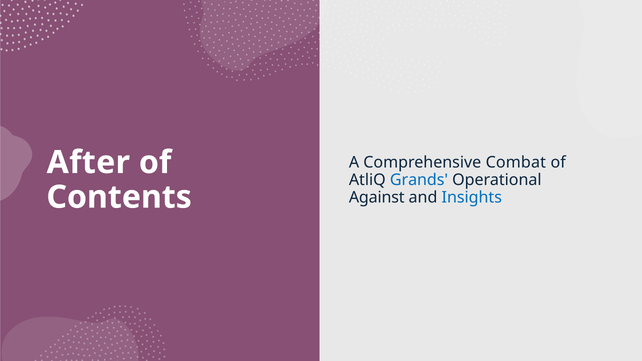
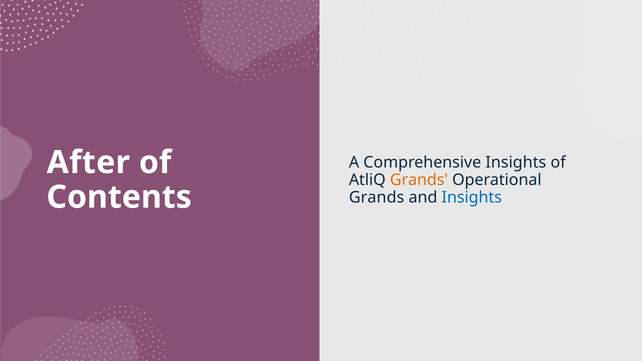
Comprehensive Combat: Combat -> Insights (516, 163)
Grands colour: blue -> orange (419, 180)
Against: Against -> Grands (377, 197)
